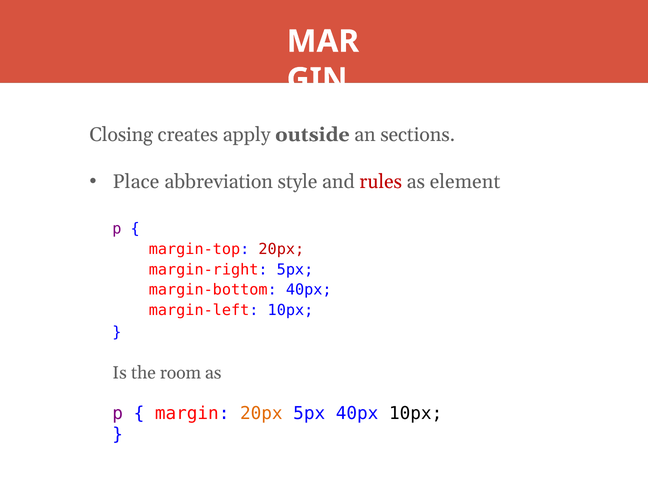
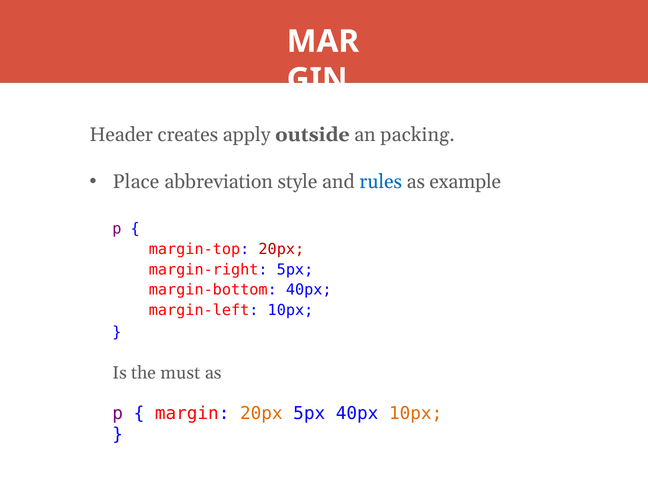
Closing: Closing -> Header (121, 135)
sections: sections -> packing (418, 135)
rules colour: red -> blue (381, 182)
element: element -> example (465, 182)
room: room -> must (180, 373)
10px colour: black -> orange (416, 413)
